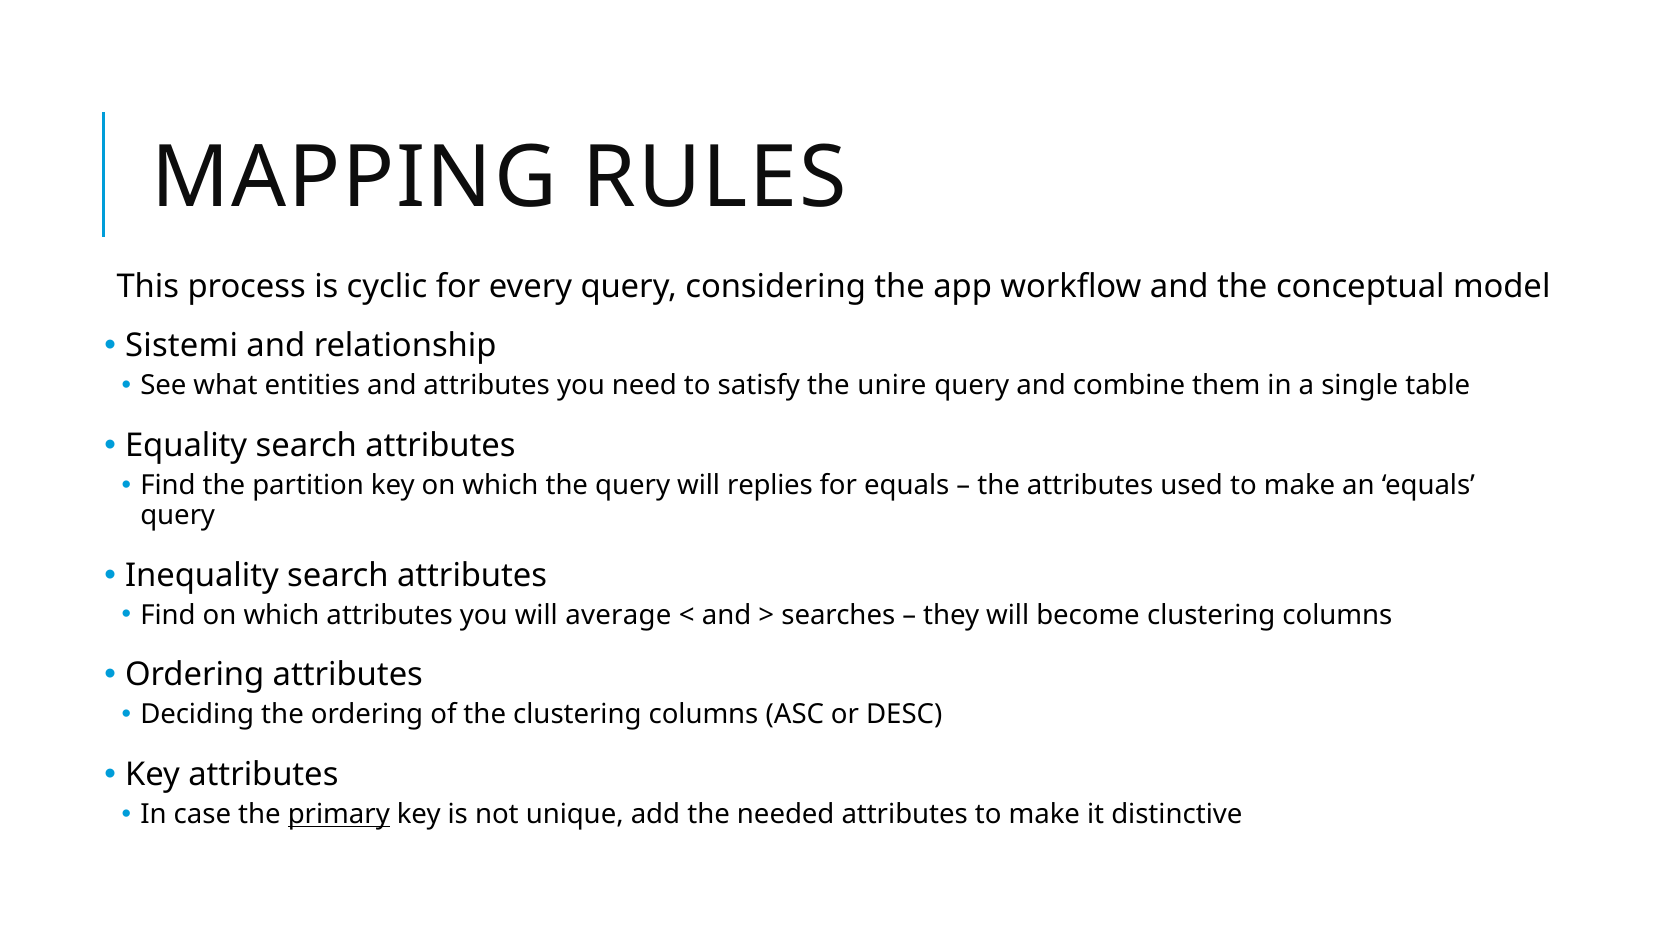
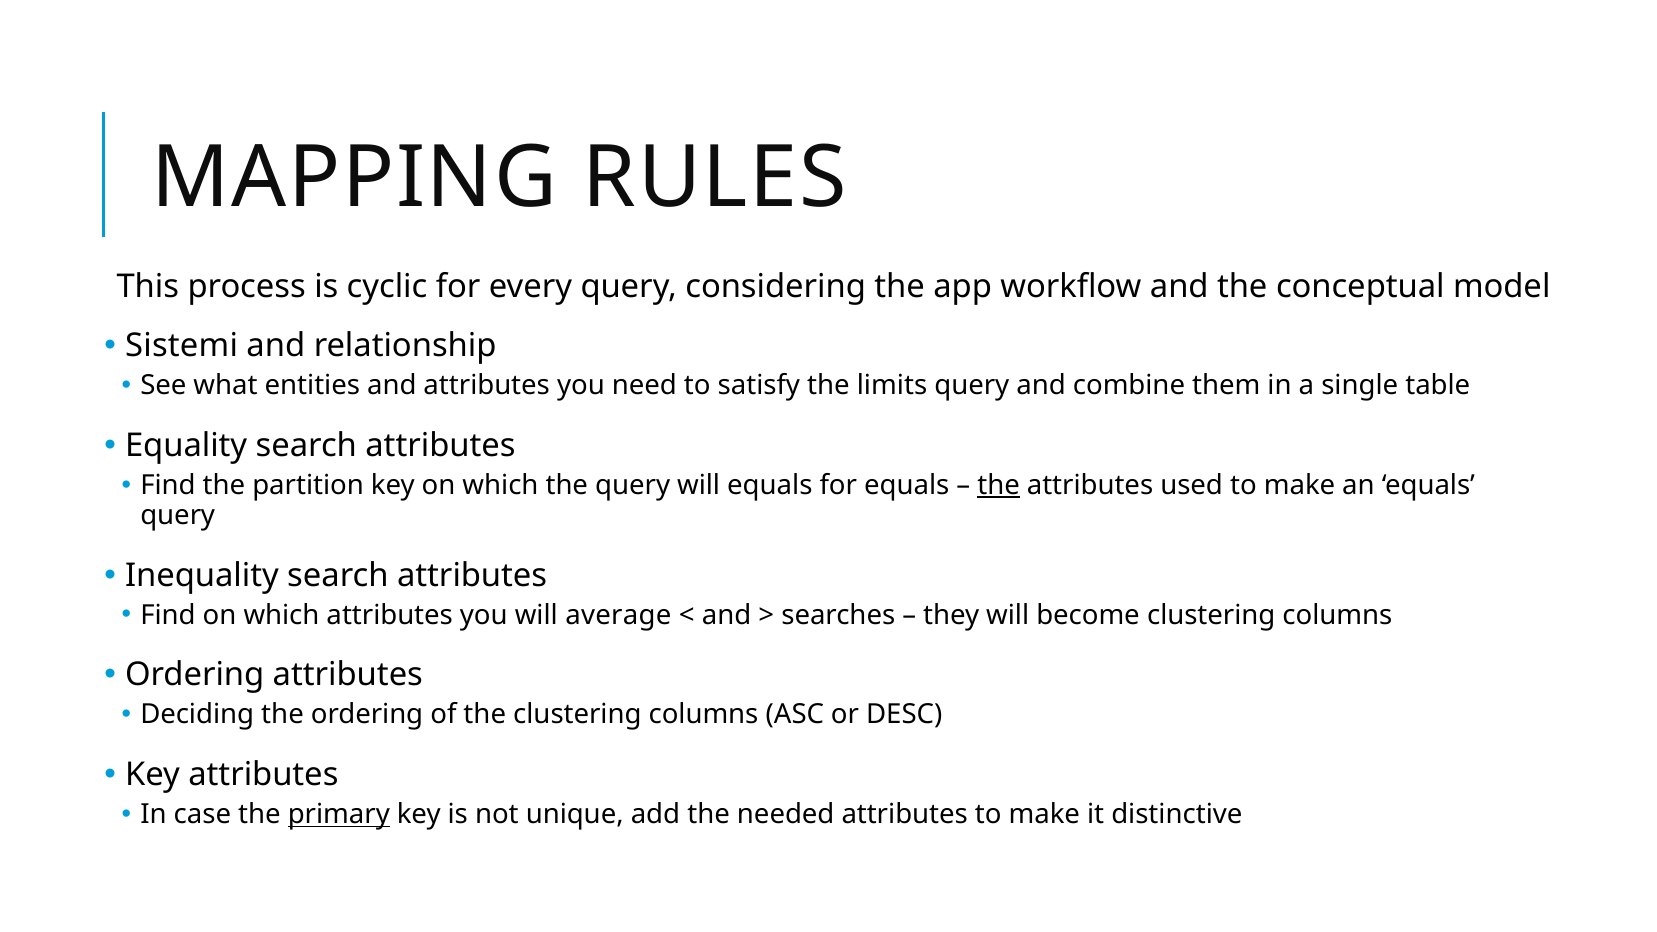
unire: unire -> limits (892, 386)
will replies: replies -> equals (770, 485)
the underline: none -> present (999, 485)
